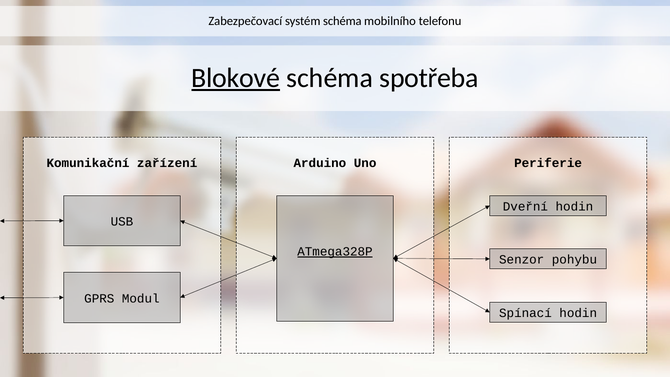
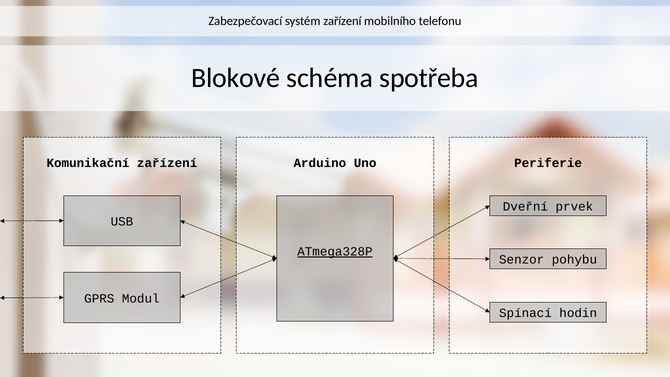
systém schéma: schéma -> zařízení (342, 21)
Blokové underline: present -> none (236, 78)
Dveřní hodin: hodin -> prvek (574, 206)
